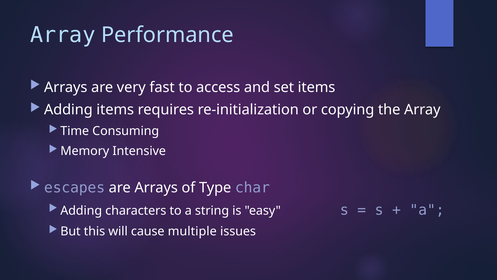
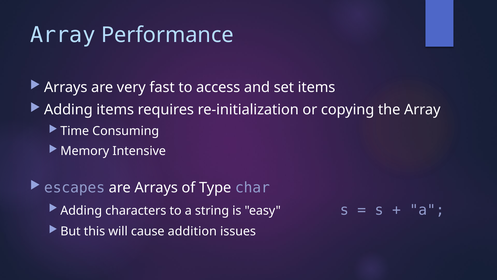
multiple: multiple -> addition (192, 231)
